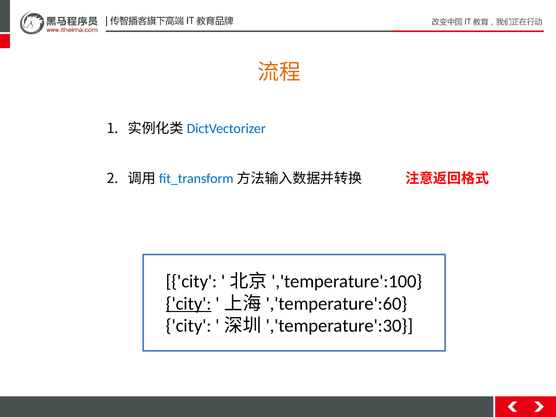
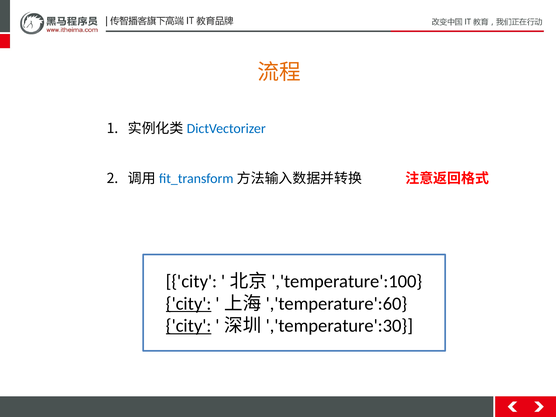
city underline: none -> present (189, 326)
